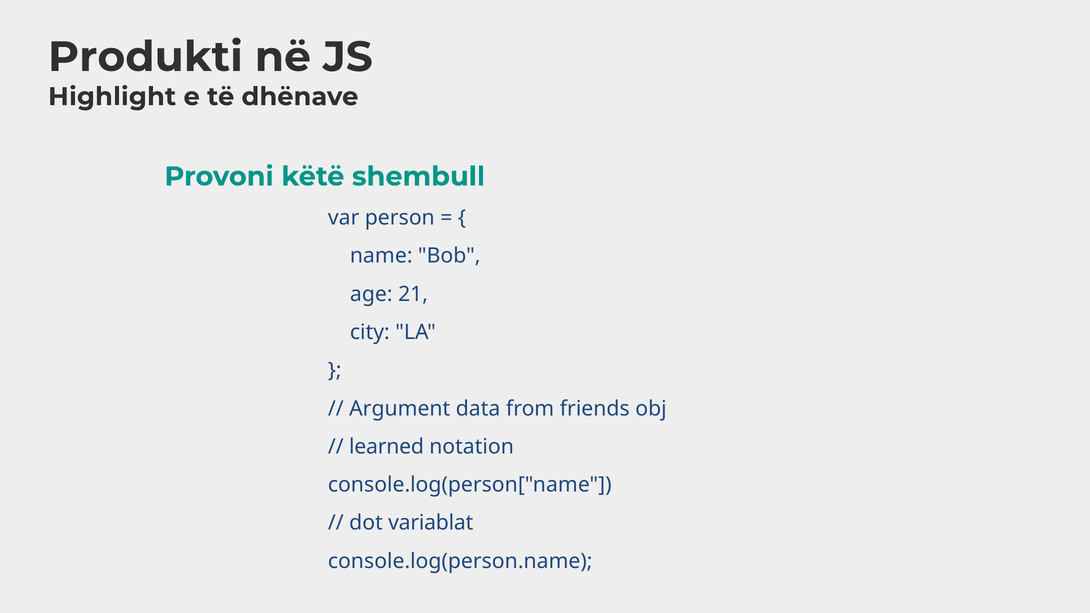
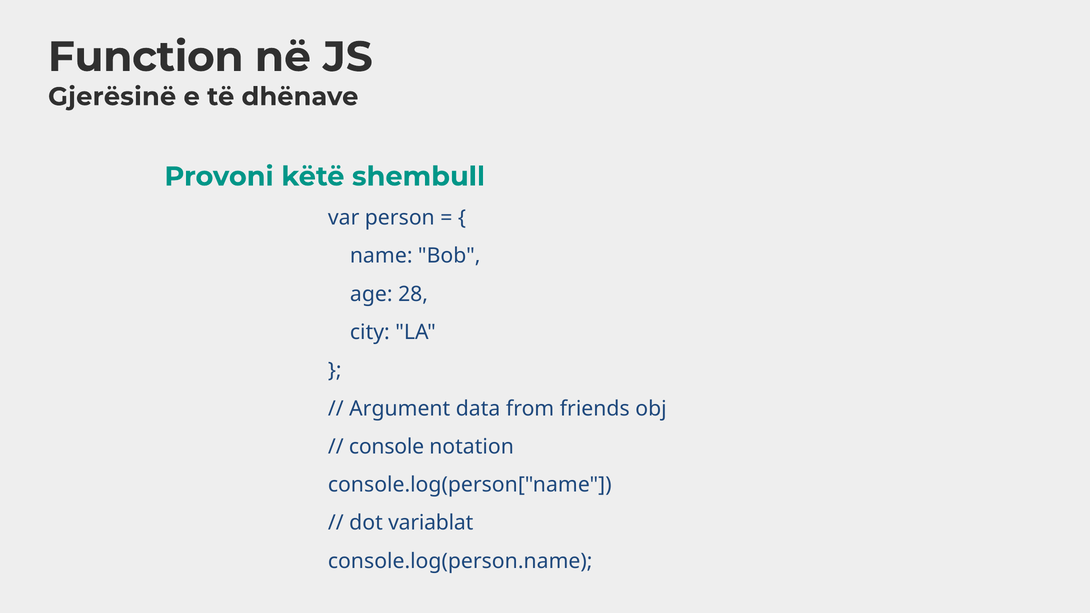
Produkti: Produkti -> Function (146, 57)
Highlight: Highlight -> Gjerësinë (112, 97)
21: 21 -> 28 (413, 294)
learned: learned -> console (387, 447)
